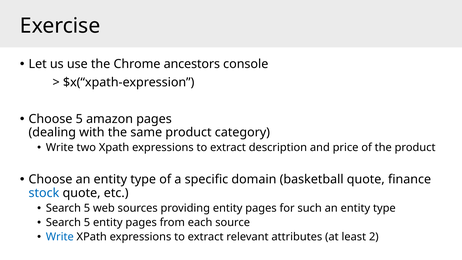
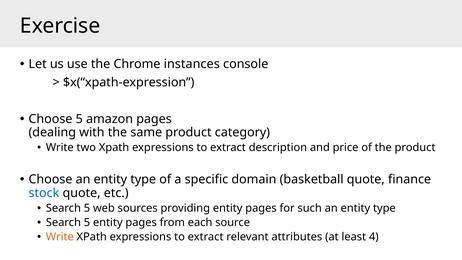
ancestors: ancestors -> instances (192, 64)
Write colour: blue -> orange (60, 237)
2: 2 -> 4 (374, 237)
